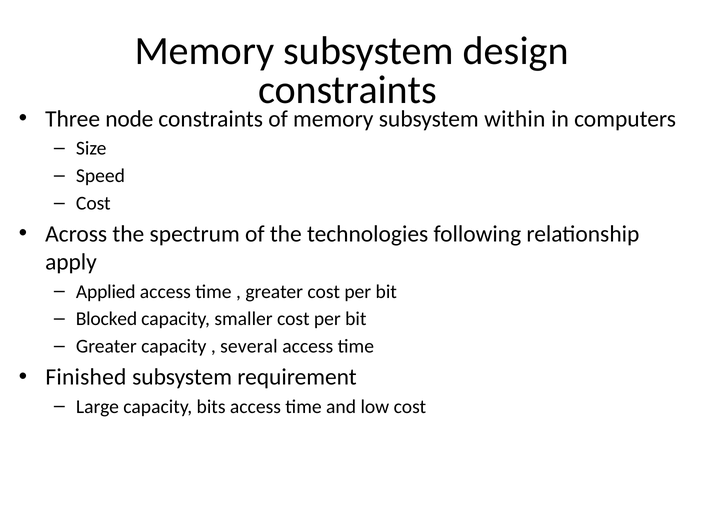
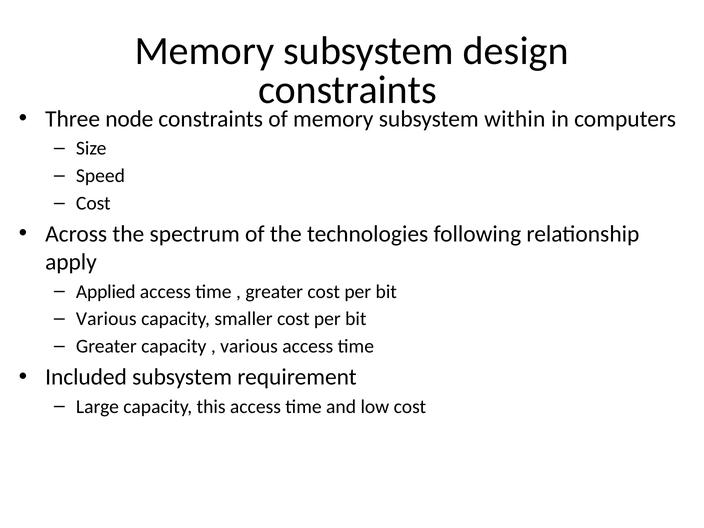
Blocked: Blocked -> Various (106, 319)
several: several -> various (249, 346)
Finished: Finished -> Included (86, 377)
bits: bits -> this (211, 407)
